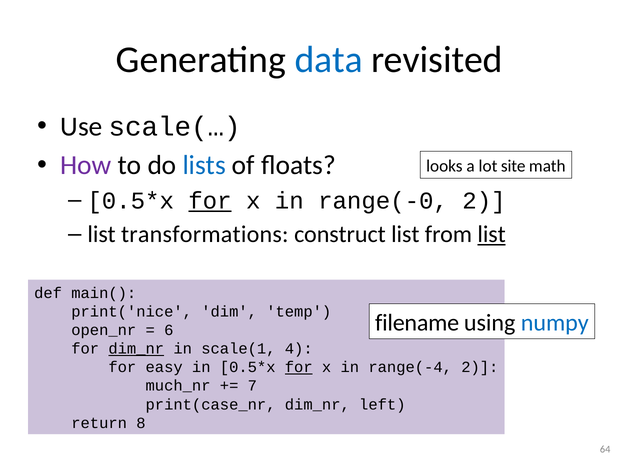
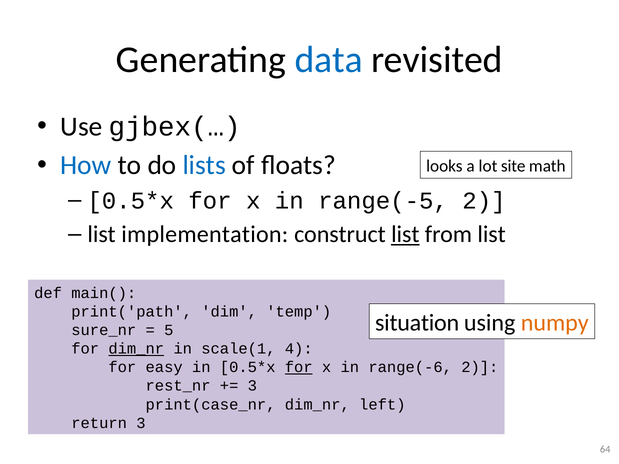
scale(…: scale(… -> gjbex(… (175, 127)
How colour: purple -> blue (86, 165)
for underline: present -> none (210, 201)
range(-0: range(-0 -> range(-5 (383, 201)
transformations: transformations -> implementation (205, 235)
list underline: none -> present (405, 235)
list underline: present -> none (492, 235)
print('nice: print('nice -> print('path (132, 312)
filename: filename -> situation (417, 323)
numpy colour: blue -> orange (555, 323)
open_nr: open_nr -> sure_nr (104, 330)
6: 6 -> 5 (169, 330)
range(-4: range(-4 -> range(-6 (410, 368)
much_nr: much_nr -> rest_nr (178, 386)
7: 7 -> 3 (252, 386)
return 8: 8 -> 3 (141, 423)
